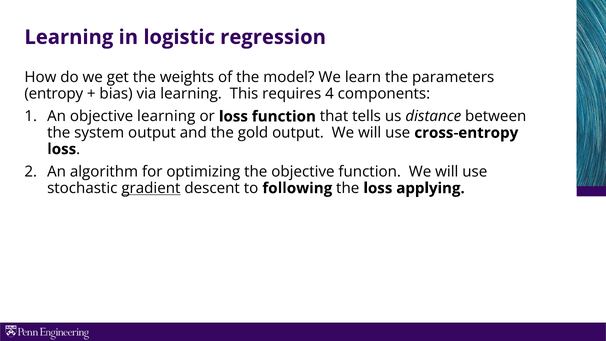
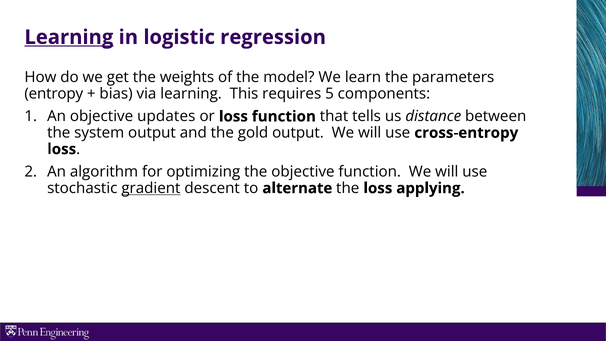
Learning underline: none -> present (69, 37)
4: 4 -> 5 (329, 94)
objective learning: learning -> updates (166, 116)
following: following -> alternate (297, 188)
